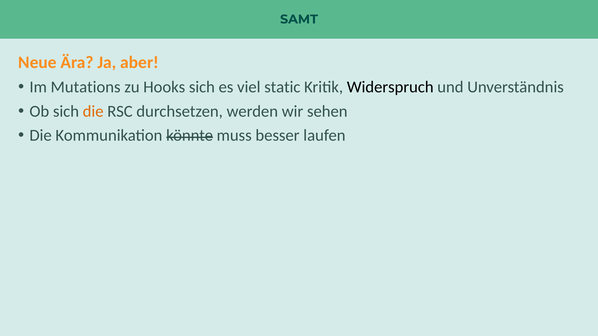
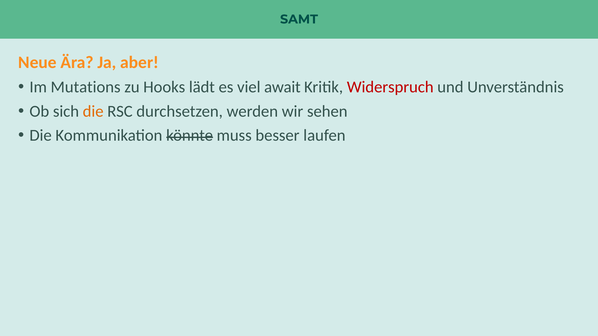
Hooks sich: sich -> lädt (202, 87)
static: static -> await (282, 87)
Widerspruch colour: black -> red (390, 87)
